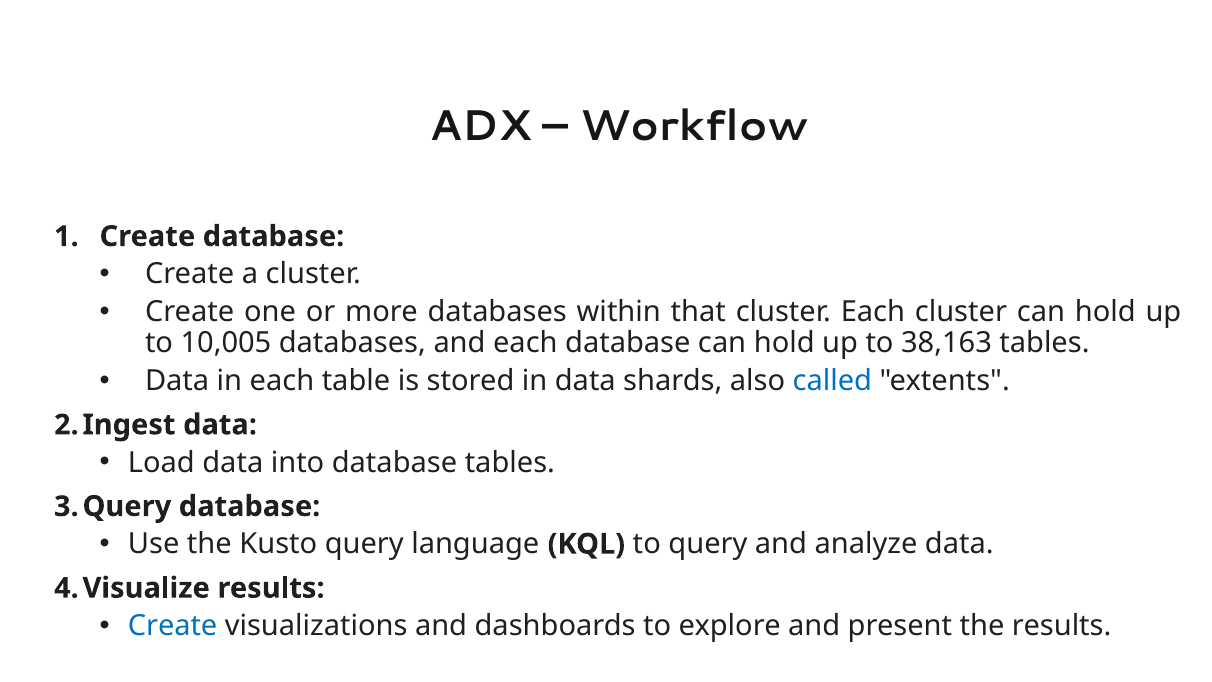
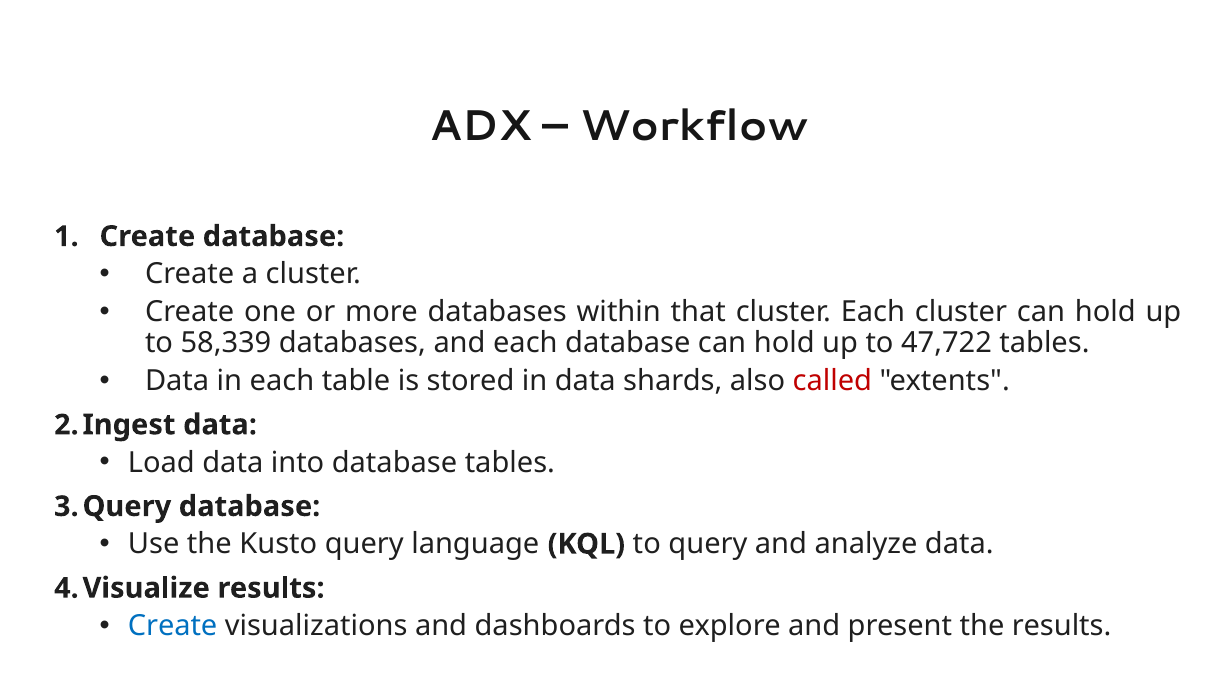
10,005: 10,005 -> 58,339 (226, 343)
38,163: 38,163 -> 47,722 (946, 343)
called colour: blue -> red (832, 381)
